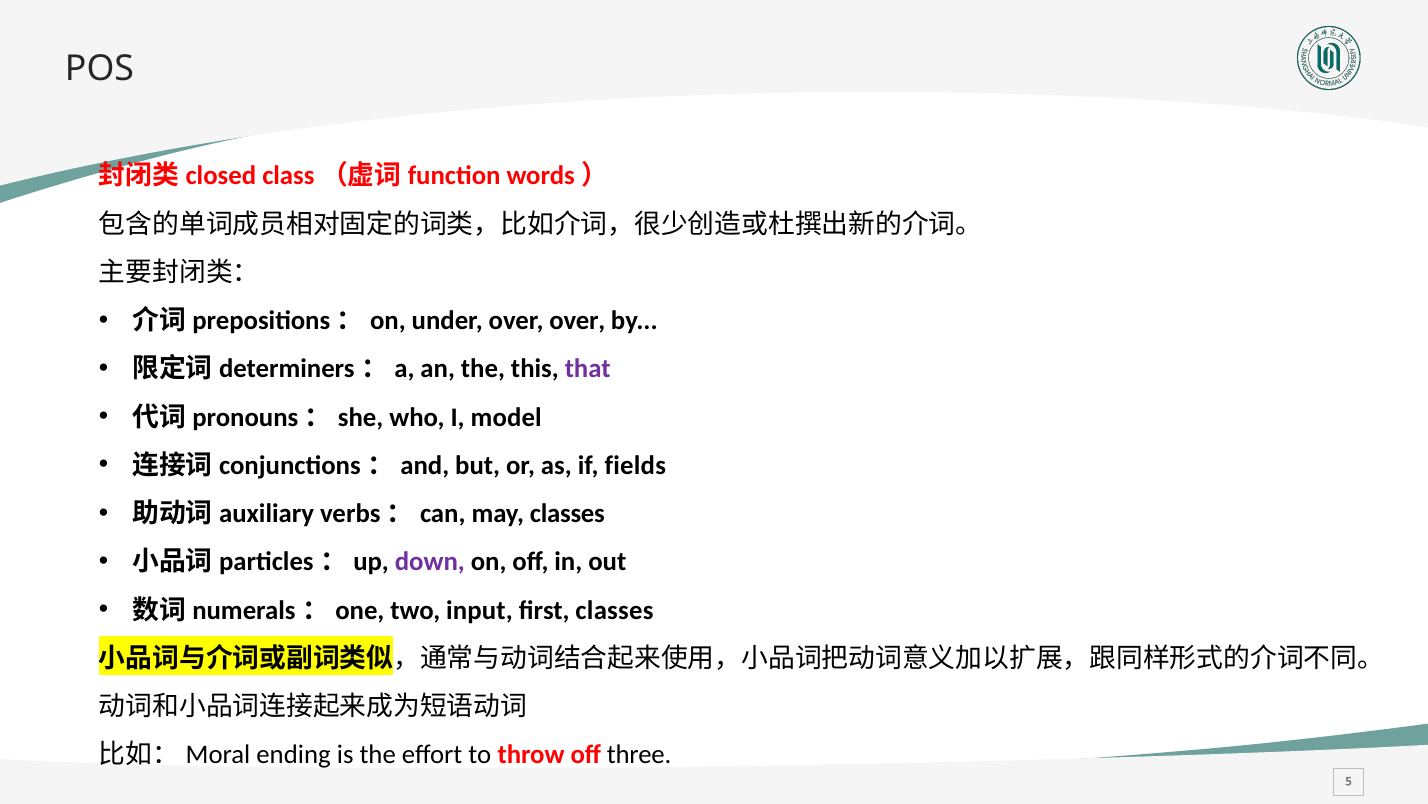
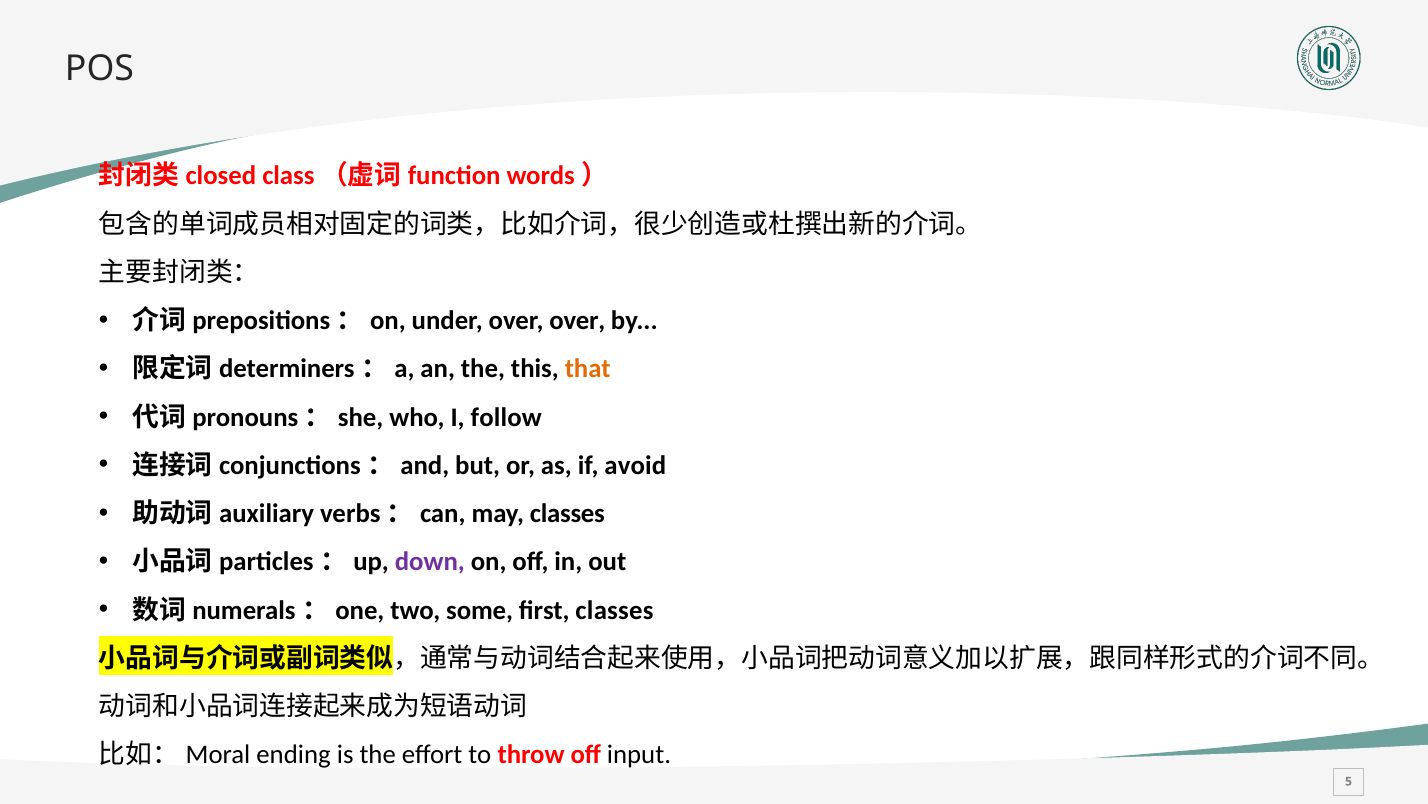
that colour: purple -> orange (588, 369)
model: model -> follow (506, 417)
fields: fields -> avoid (635, 465)
input: input -> some (480, 610)
three: three -> input (639, 754)
